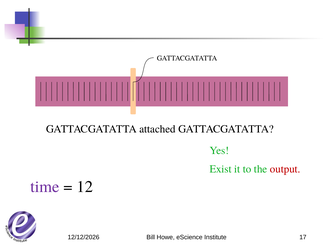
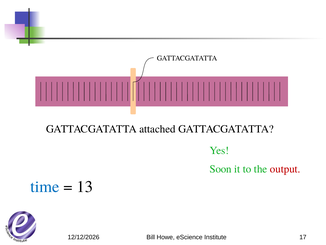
Exist: Exist -> Soon (221, 169)
time colour: purple -> blue (45, 186)
12: 12 -> 13 (85, 186)
